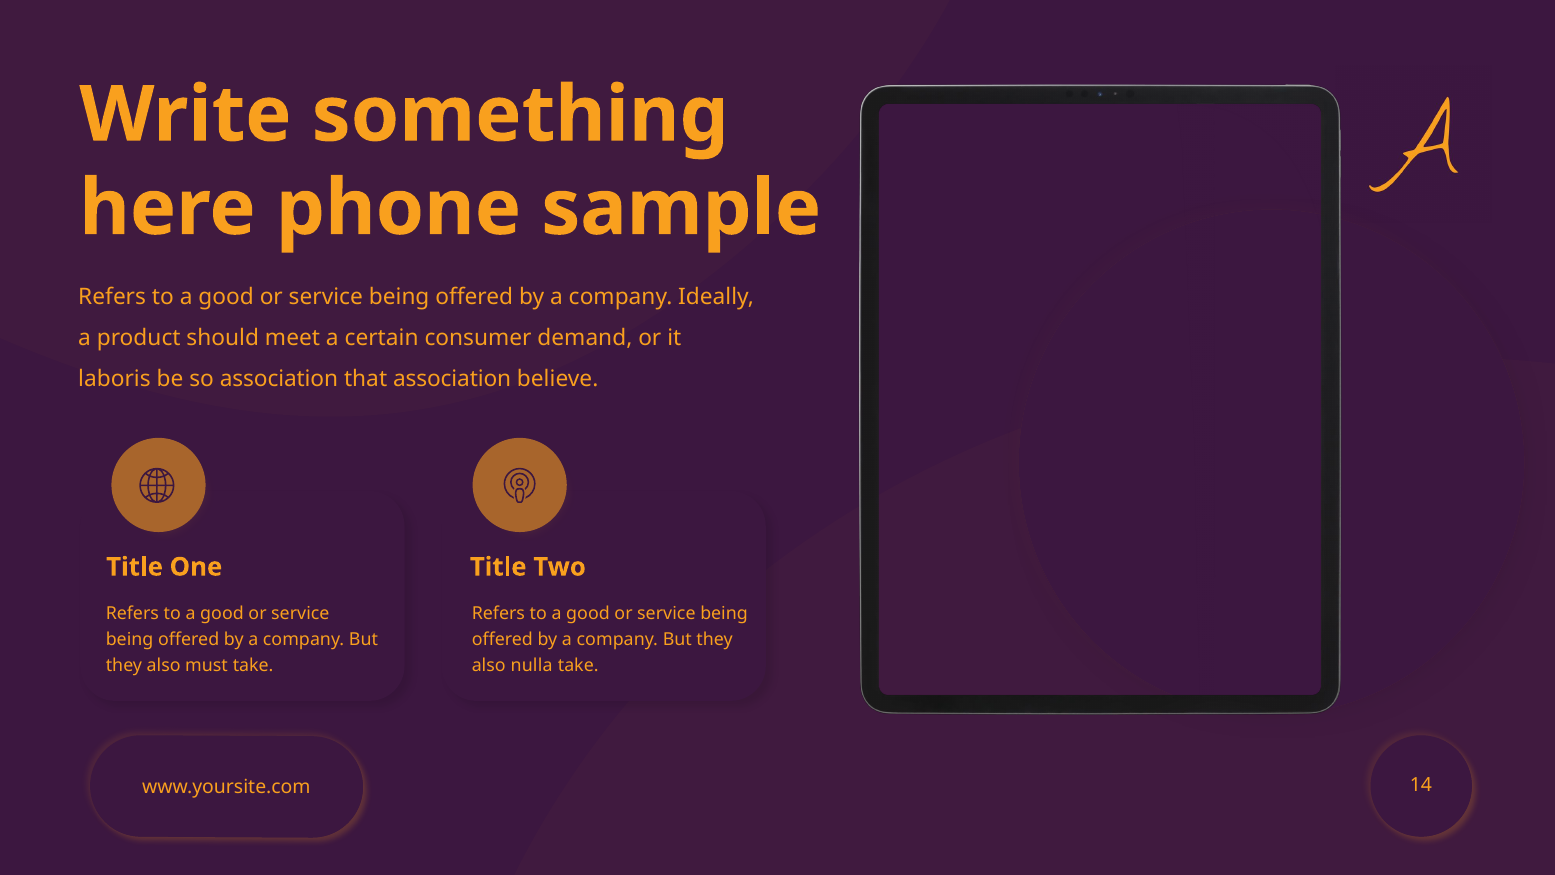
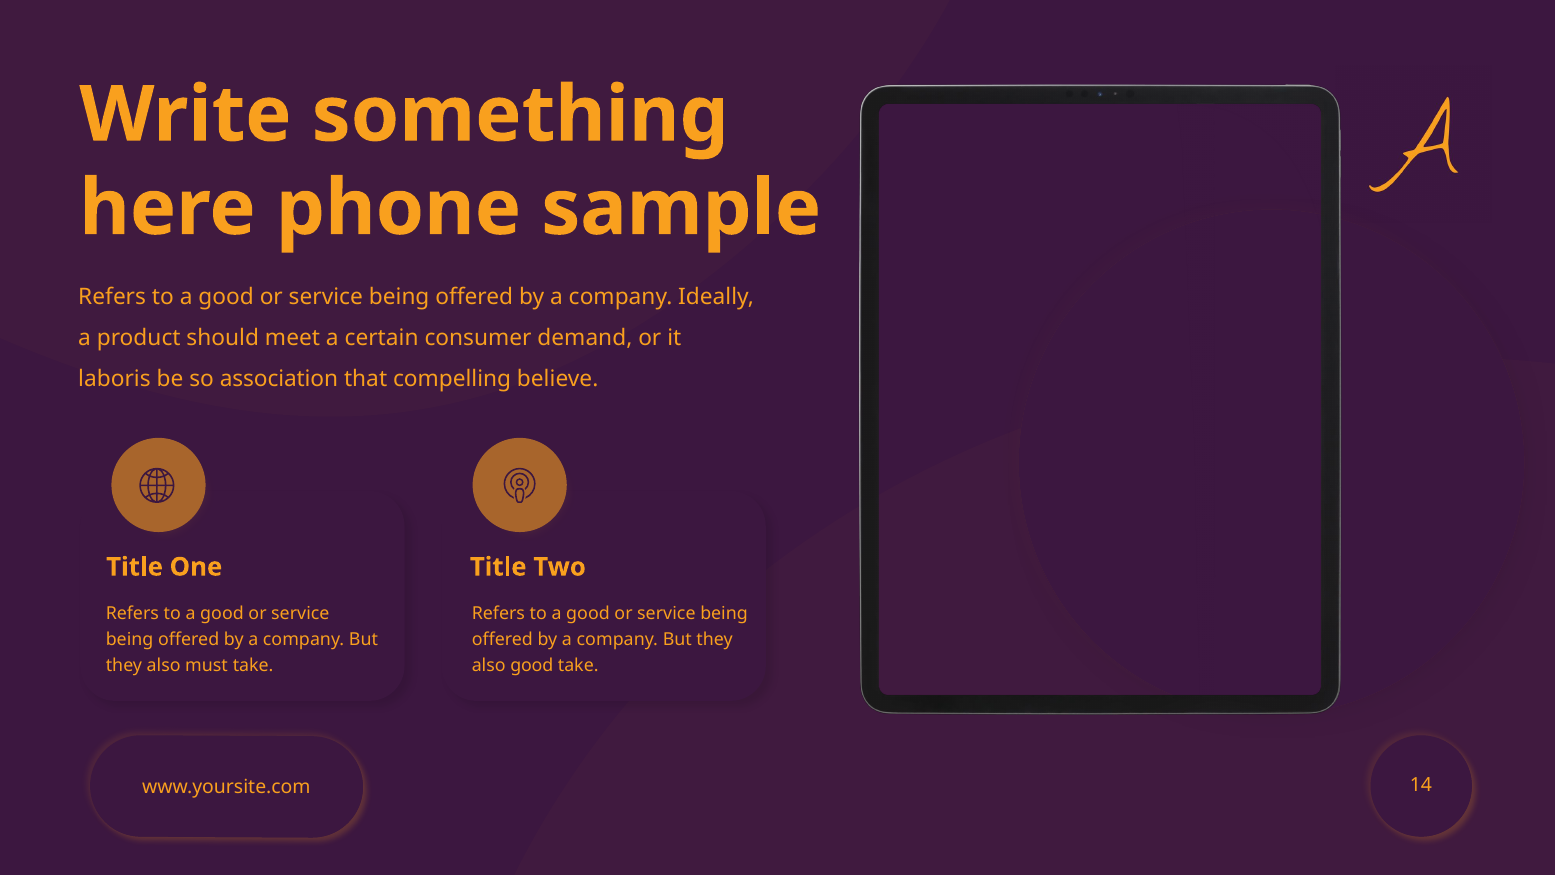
that association: association -> compelling (452, 379)
also nulla: nulla -> good (532, 666)
